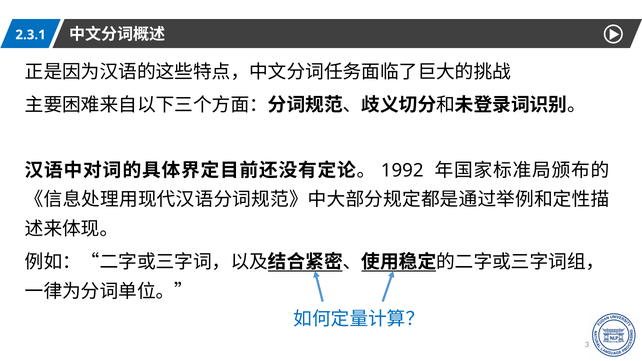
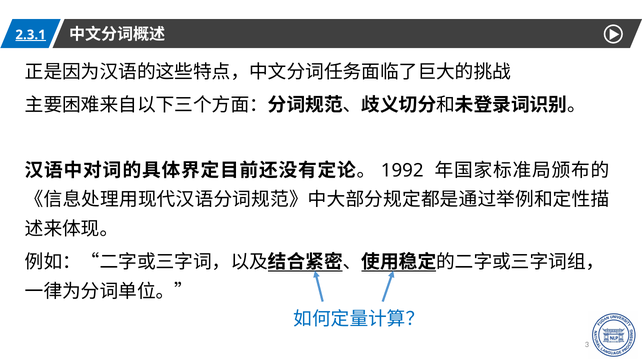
2.3.1 underline: none -> present (31, 35)
